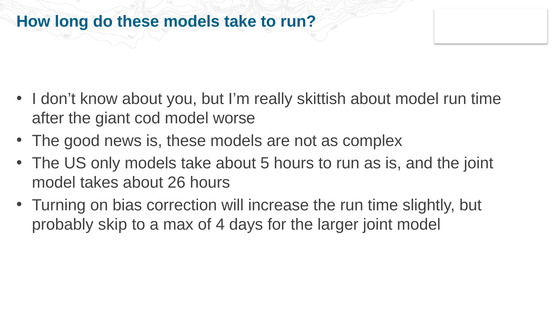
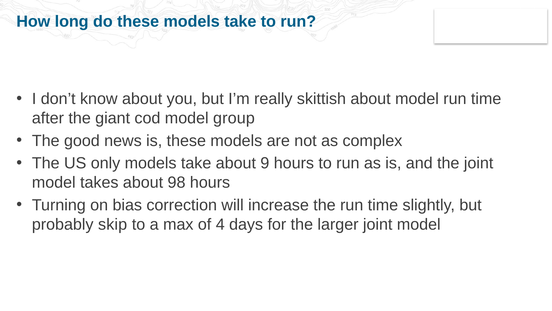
worse: worse -> group (234, 118)
5: 5 -> 9 (265, 163)
26: 26 -> 98 (177, 182)
